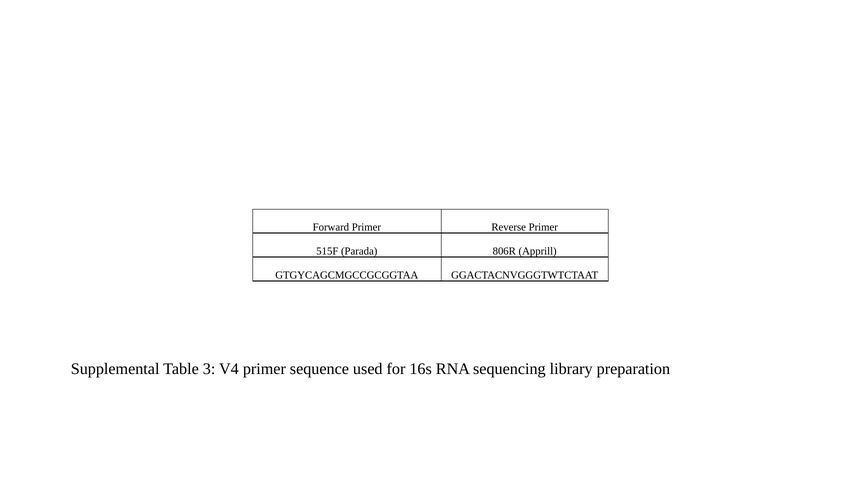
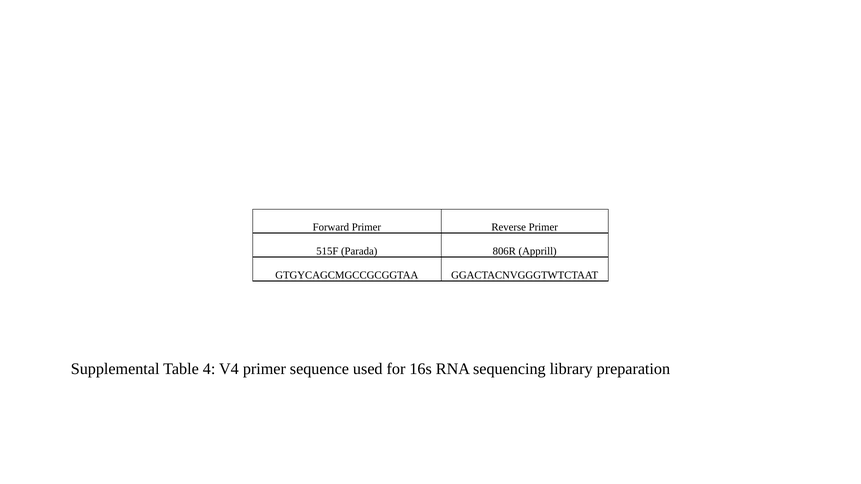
3: 3 -> 4 (209, 369)
